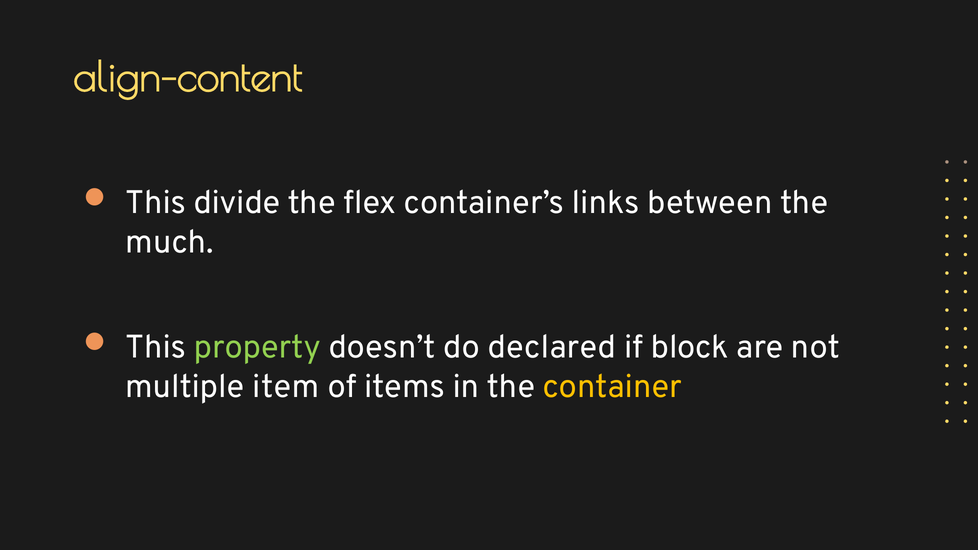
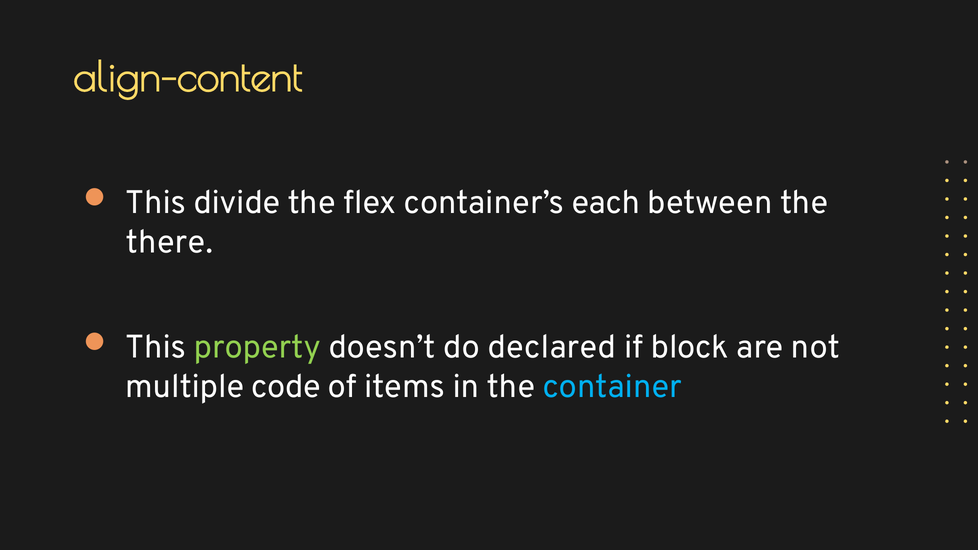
links: links -> each (606, 203)
much: much -> there (169, 242)
item: item -> code (286, 386)
container colour: yellow -> light blue (612, 386)
